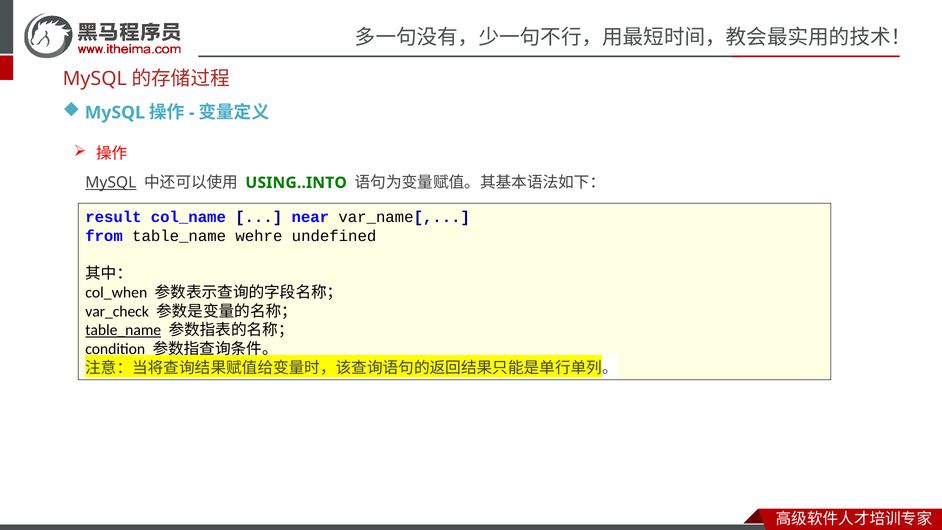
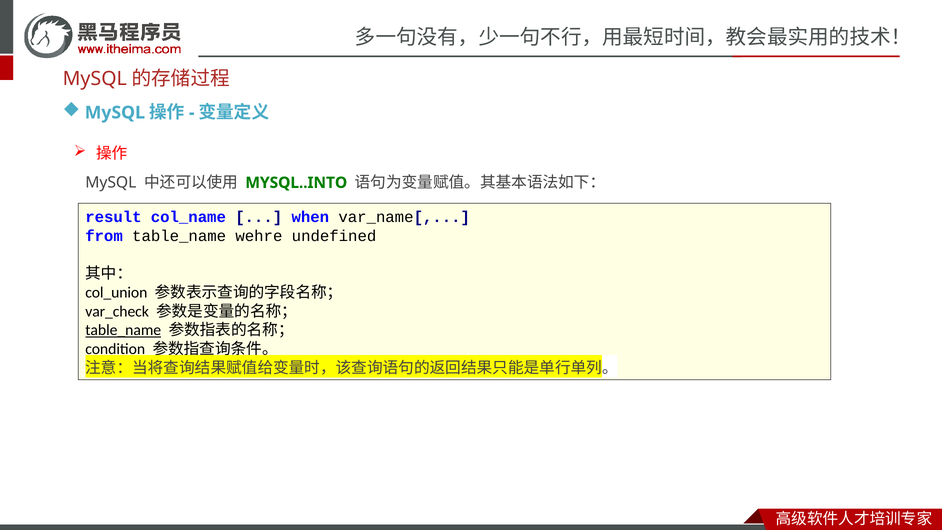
MySQL underline: present -> none (111, 183)
USING..INTO: USING..INTO -> MYSQL..INTO (296, 183)
near: near -> when (310, 217)
col_when: col_when -> col_union (116, 293)
